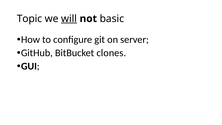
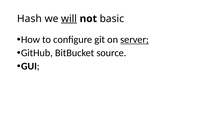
Topic: Topic -> Hash (29, 19)
server underline: none -> present (135, 40)
clones: clones -> source (111, 53)
